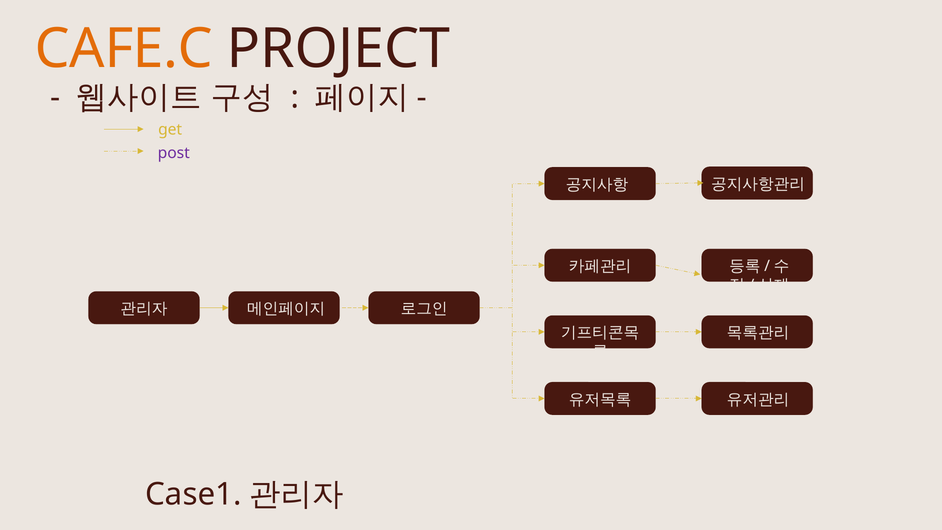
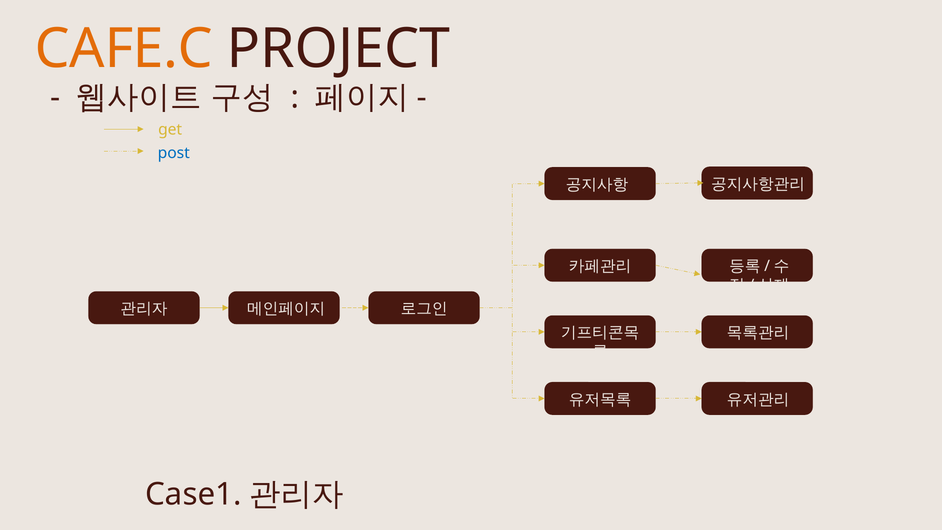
post colour: purple -> blue (174, 153)
